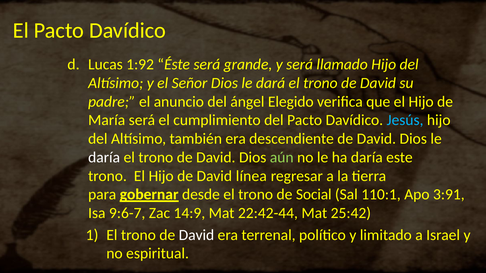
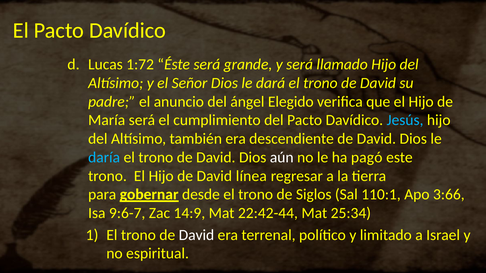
1:92: 1:92 -> 1:72 (140, 64)
daría colour: white -> light blue (104, 158)
aún colour: light green -> white (282, 158)
ha daría: daría -> pagó (367, 158)
Social: Social -> Siglos (314, 195)
3:91: 3:91 -> 3:66 (449, 195)
25:42: 25:42 -> 25:34 (351, 213)
